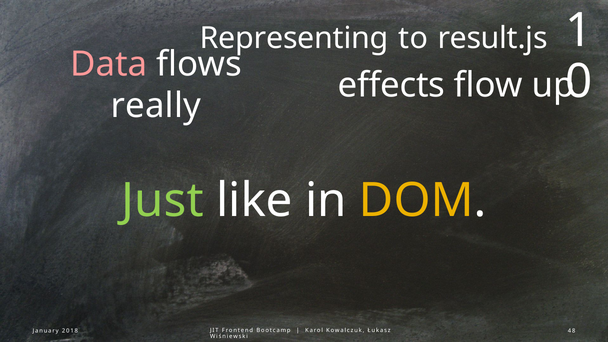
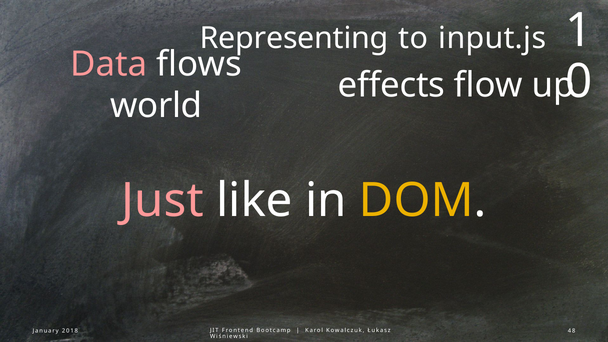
result.js: result.js -> input.js (492, 38)
really: really -> world (156, 106)
Just colour: light green -> pink (163, 200)
